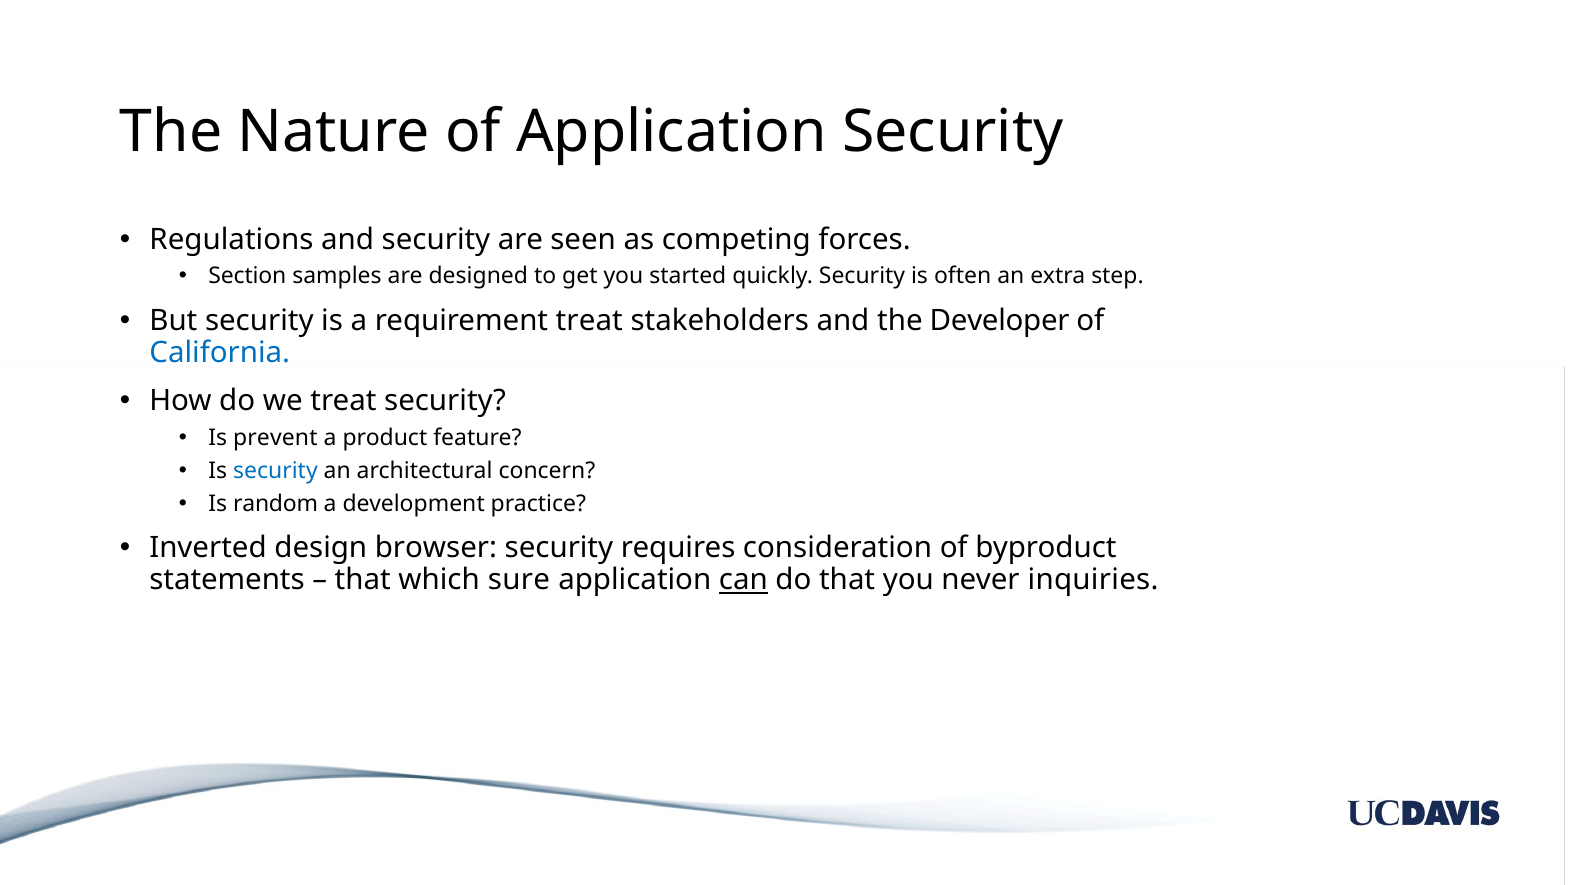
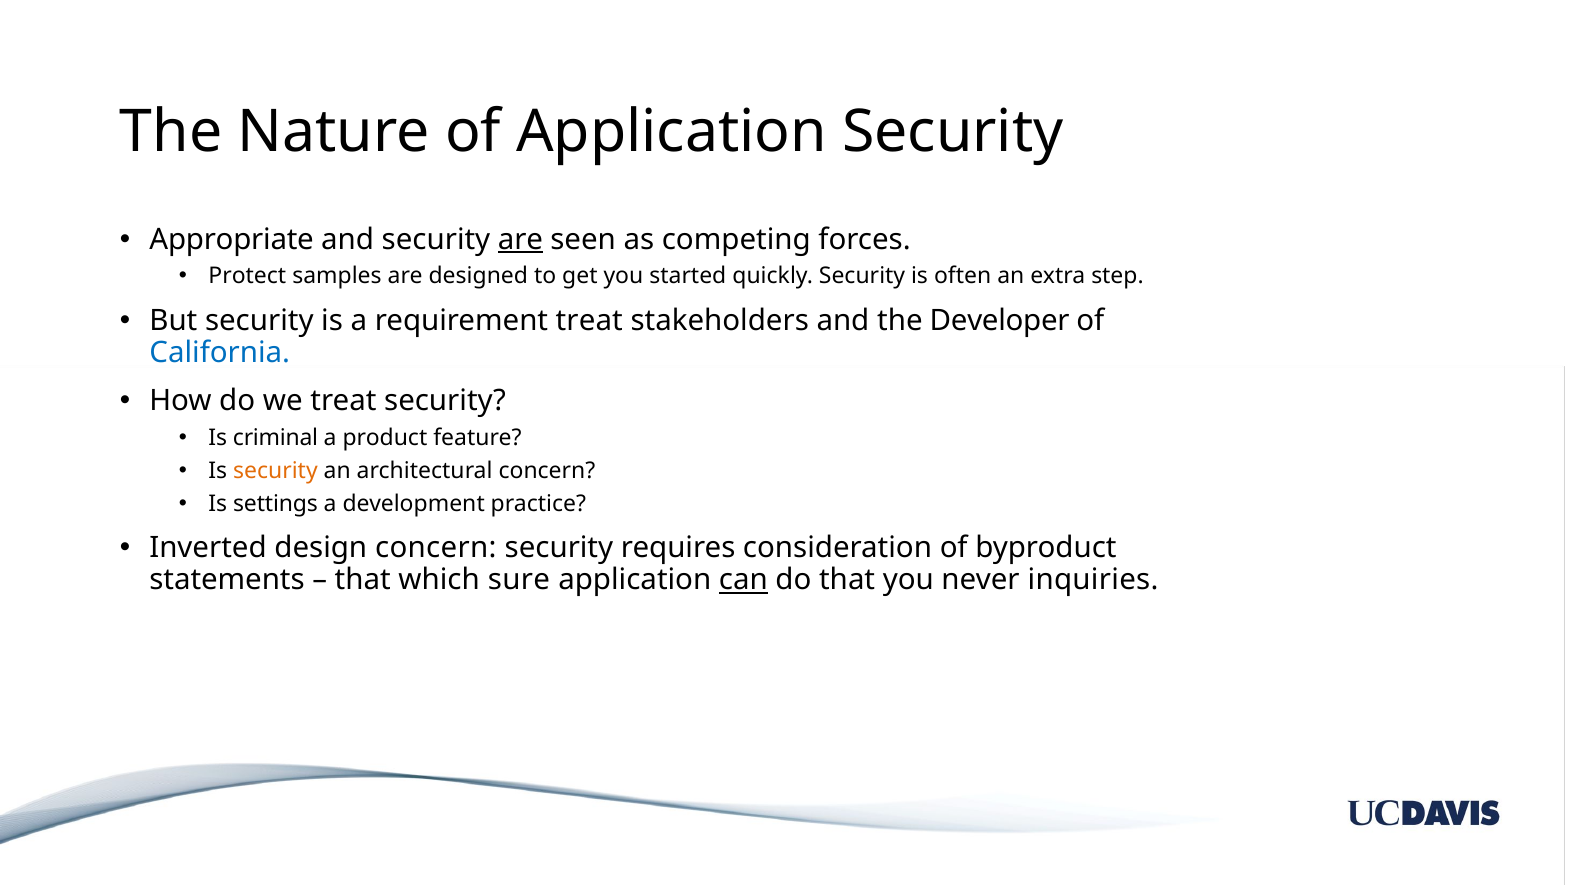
Regulations: Regulations -> Appropriate (232, 240)
are underline: none -> present (520, 240)
Section: Section -> Protect (247, 276)
prevent: prevent -> criminal (276, 437)
security colour: blue -> orange (275, 470)
random: random -> settings (275, 503)
design browser: browser -> concern (436, 548)
